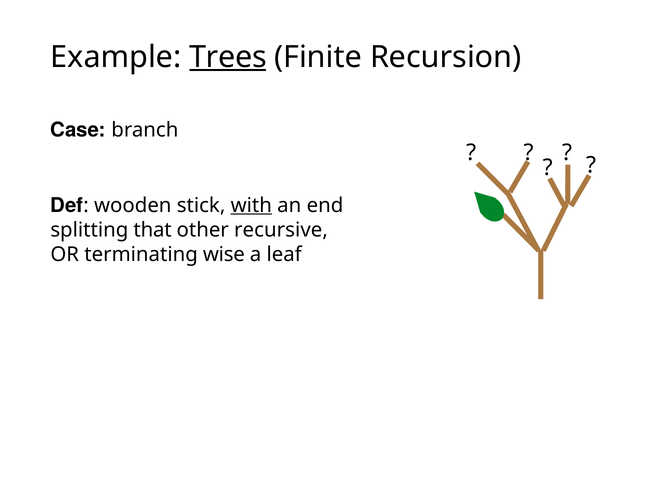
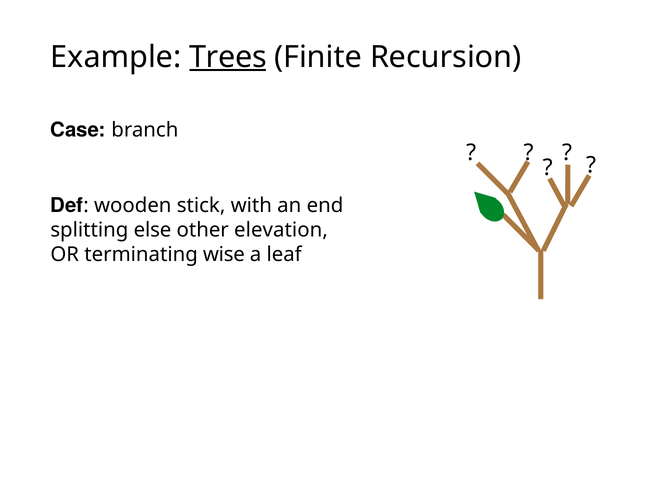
with underline: present -> none (251, 205)
that: that -> else (153, 230)
recursive: recursive -> elevation (281, 230)
